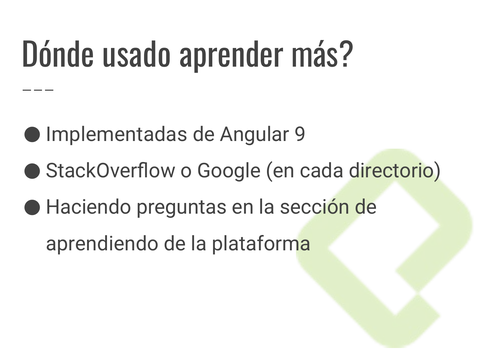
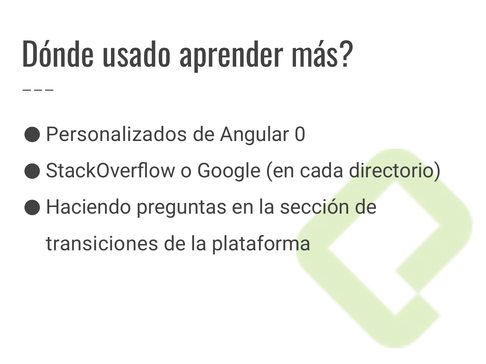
Implementadas: Implementadas -> Personalizados (117, 135)
9: 9 -> 0 (300, 135)
aprendiendo: aprendiendo -> transiciones (102, 244)
